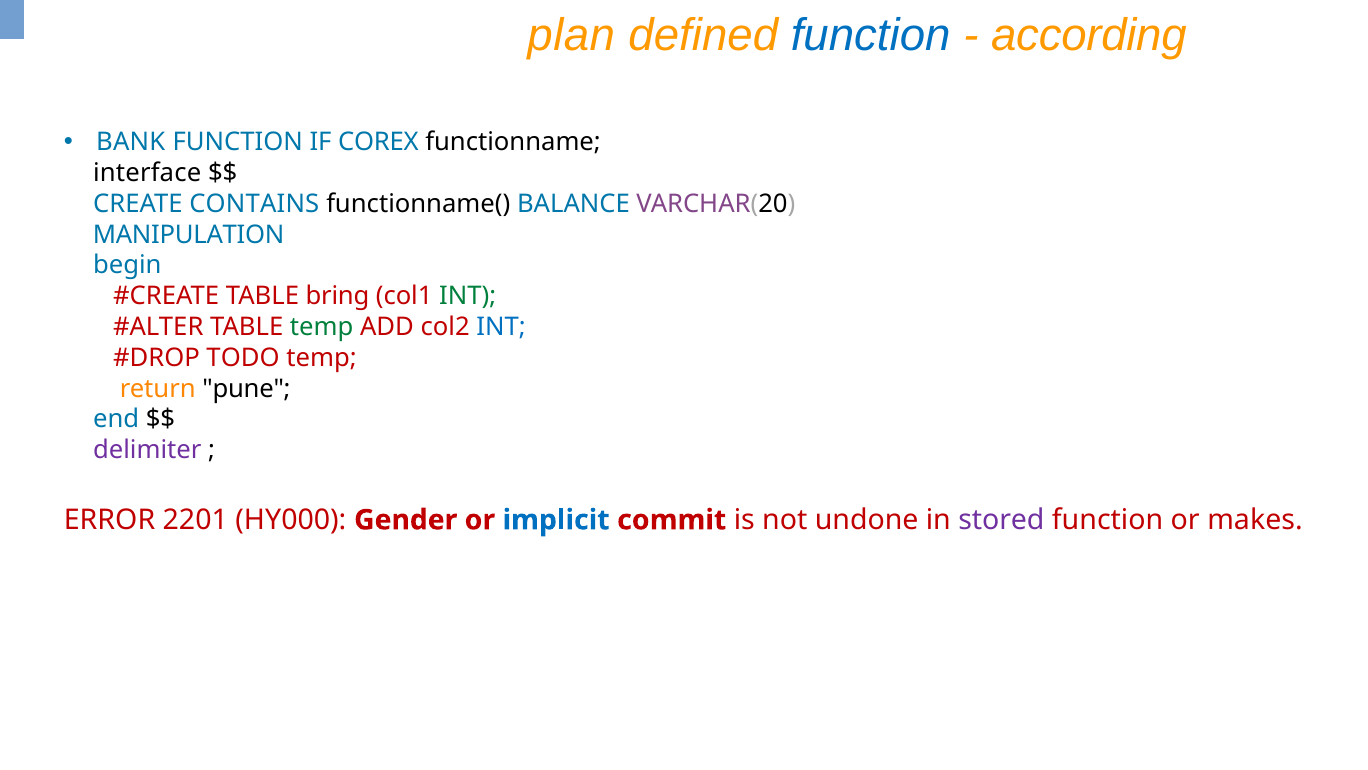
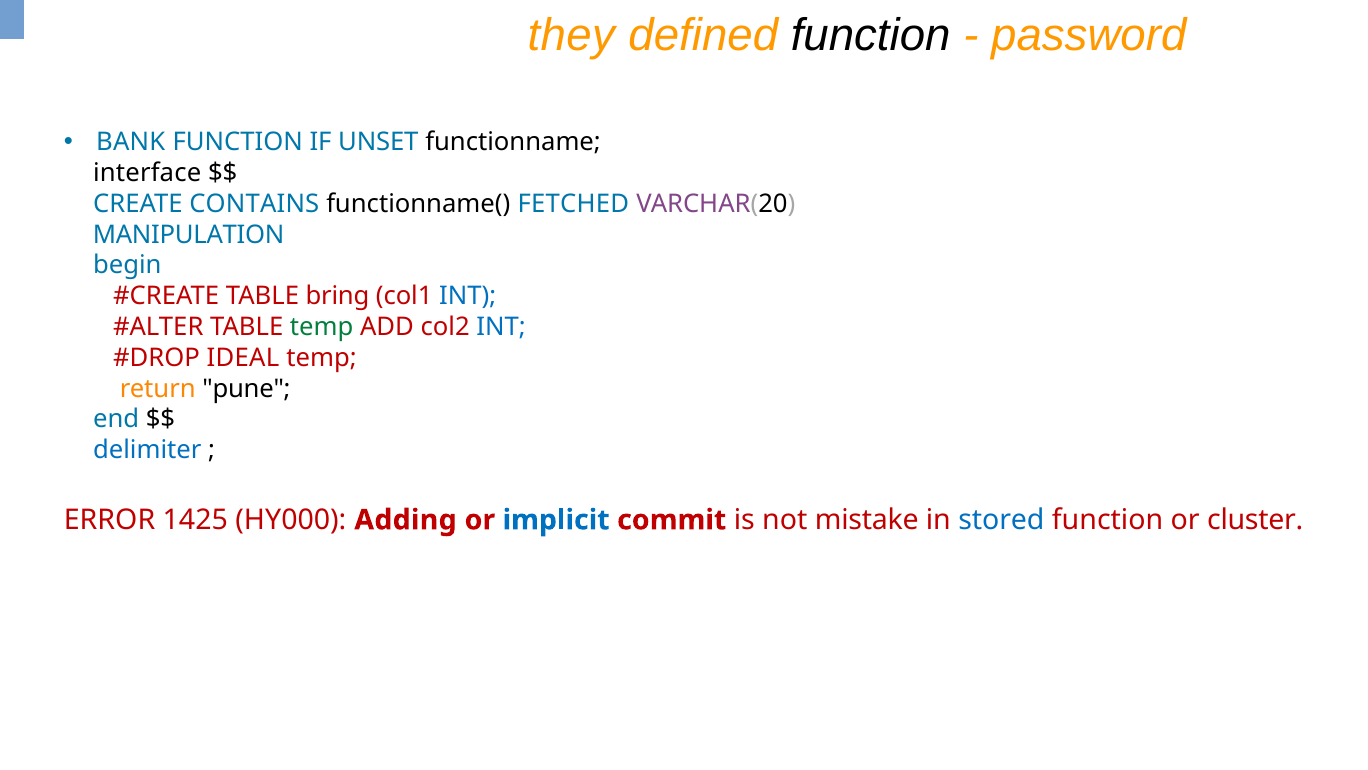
plan: plan -> they (571, 36)
function colour: blue -> black (871, 36)
according: according -> password (1089, 36)
COREX: COREX -> UNSET (378, 142)
BALANCE: BALANCE -> FETCHED (573, 204)
INT colour: green -> blue (468, 296)
TODO: TODO -> IDEAL (243, 358)
delimiter colour: purple -> blue (147, 450)
2201: 2201 -> 1425 (195, 520)
Gender: Gender -> Adding (405, 520)
undone: undone -> mistake (867, 520)
stored colour: purple -> blue (1001, 520)
makes: makes -> cluster (1255, 520)
